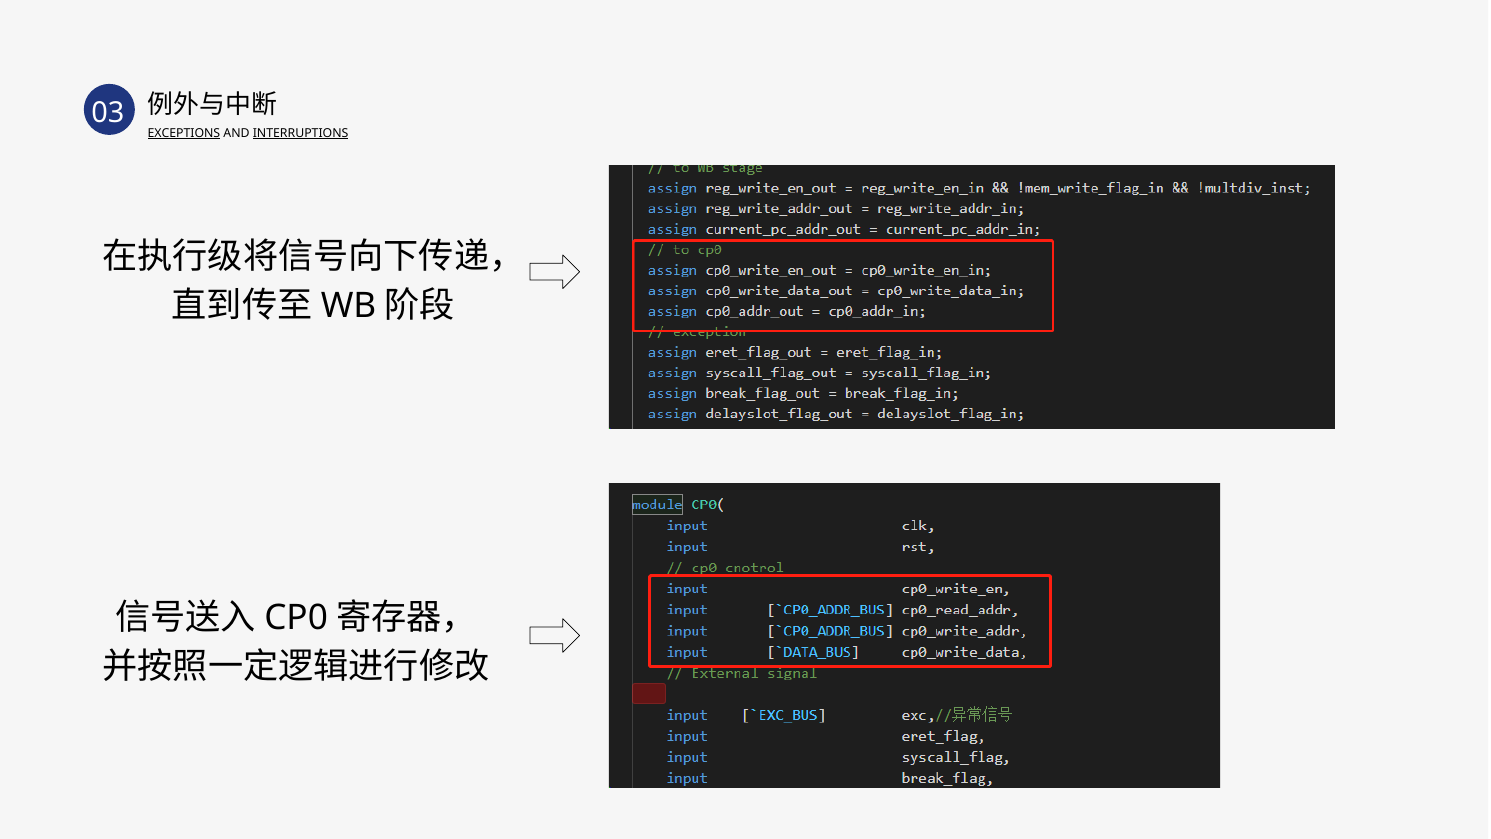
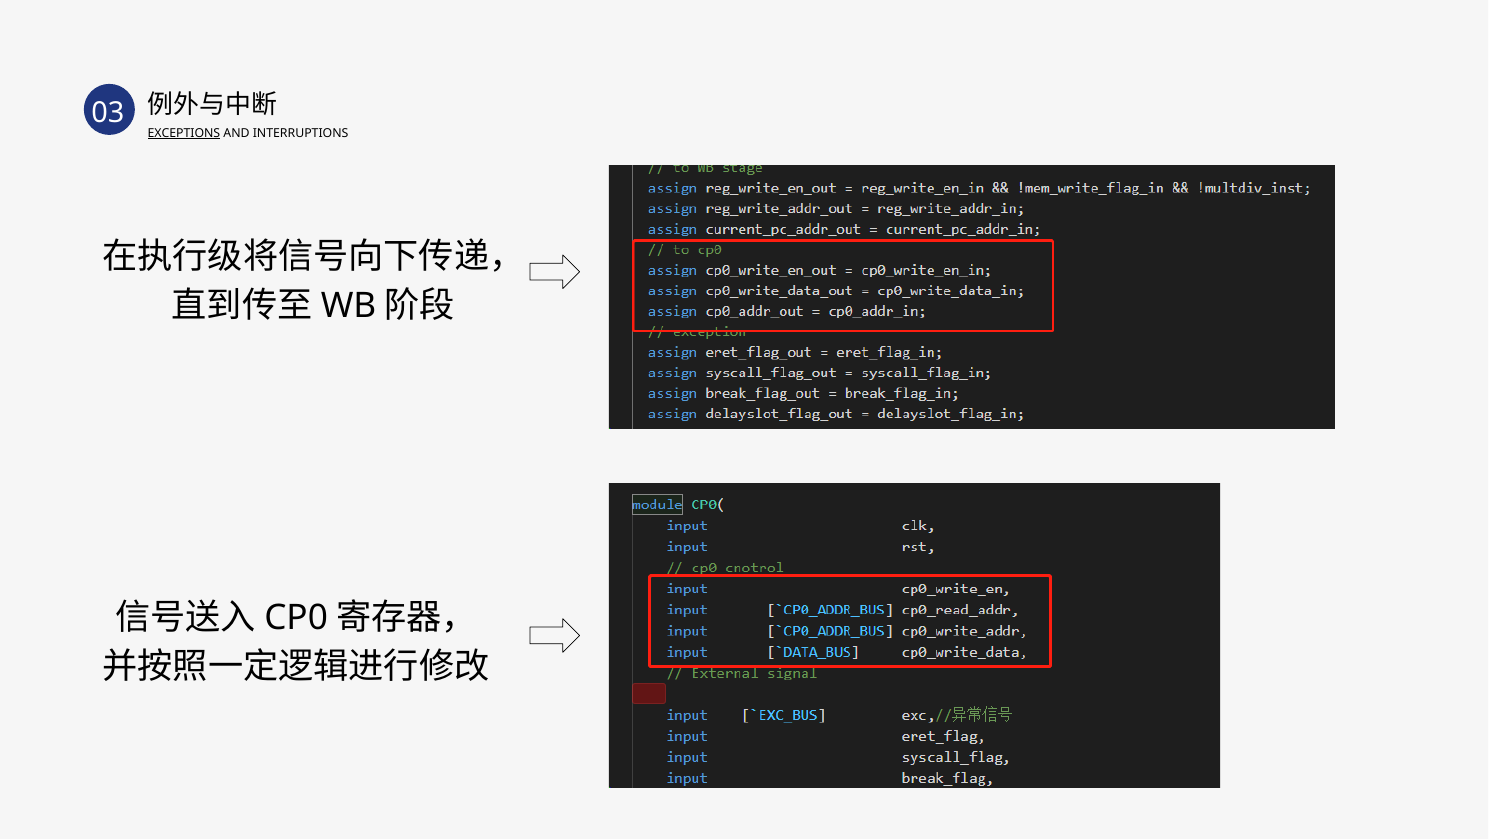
INTERRUPTIONS underline: present -> none (301, 133)
